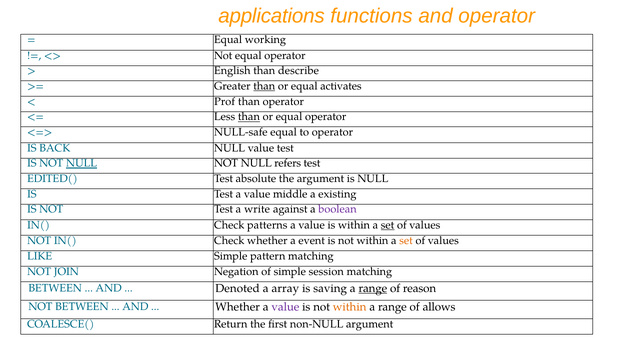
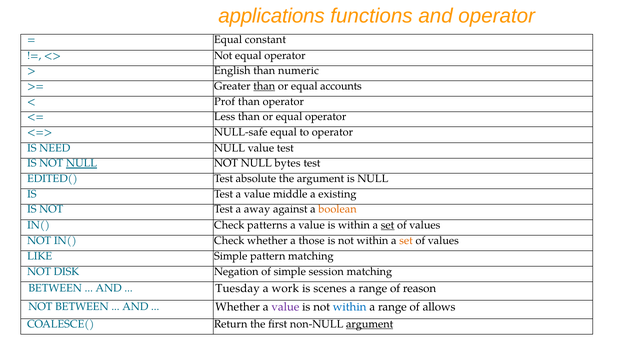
working: working -> constant (265, 40)
describe: describe -> numeric (298, 71)
activates: activates -> accounts (341, 86)
than underline: present -> none (249, 117)
BACK: BACK -> NEED (55, 148)
refers: refers -> bytes (288, 163)
write: write -> away (257, 209)
boolean colour: purple -> orange (337, 209)
event: event -> those (312, 240)
JOIN: JOIN -> DISK (66, 272)
Denoted: Denoted -> Tuesday (238, 288)
array: array -> work (285, 288)
saving: saving -> scenes (330, 288)
range underline: present -> none (373, 288)
within colour: orange -> blue (350, 307)
argument underline: none -> present (370, 324)
